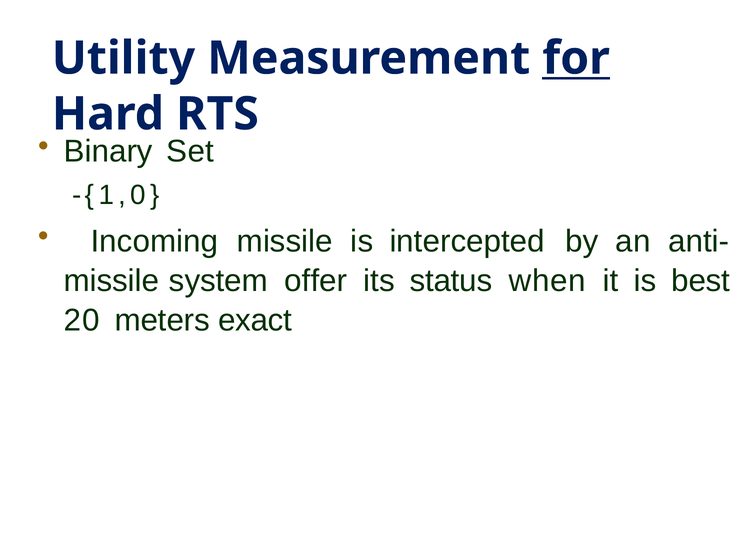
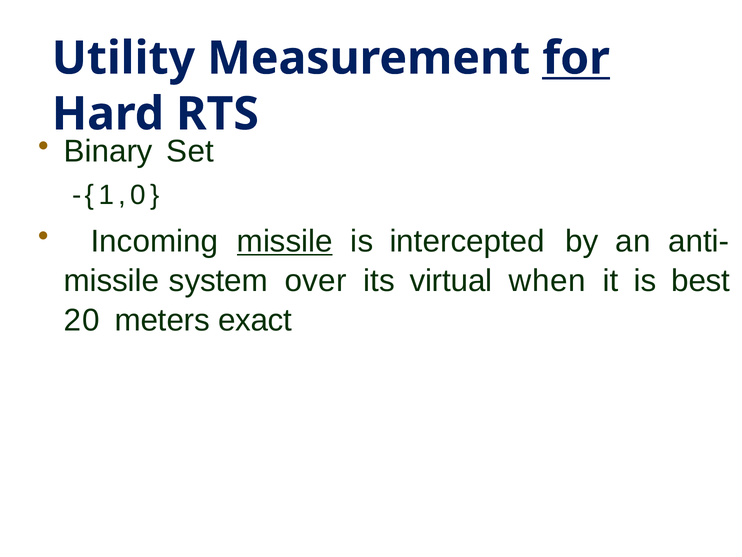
missile underline: none -> present (285, 241)
offer: offer -> over (316, 281)
status: status -> virtual (451, 281)
